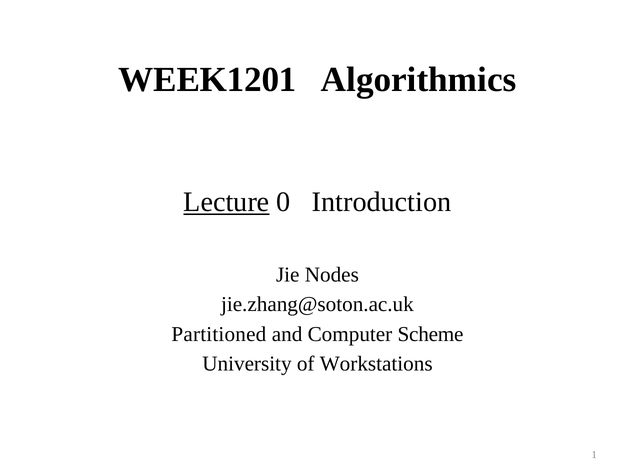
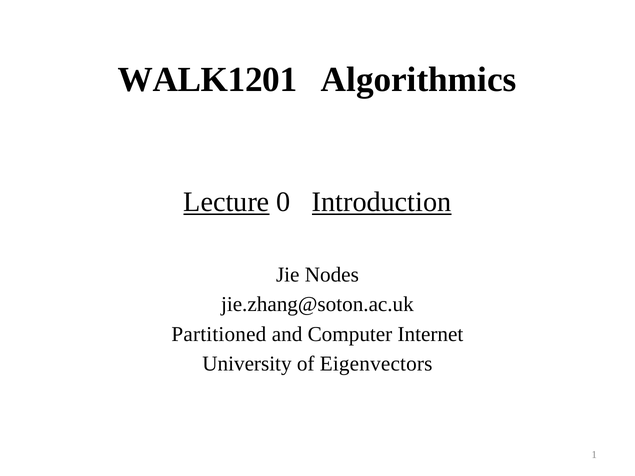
WEEK1201: WEEK1201 -> WALK1201 (208, 80)
Introduction underline: none -> present (382, 202)
Scheme: Scheme -> Internet (430, 334)
Workstations: Workstations -> Eigenvectors (376, 364)
